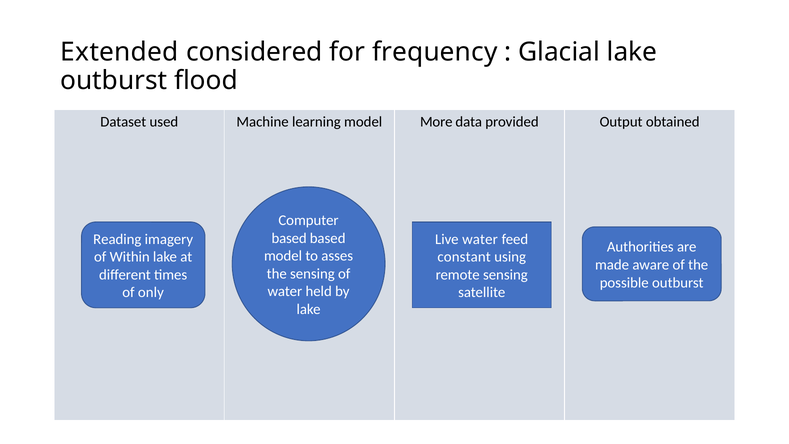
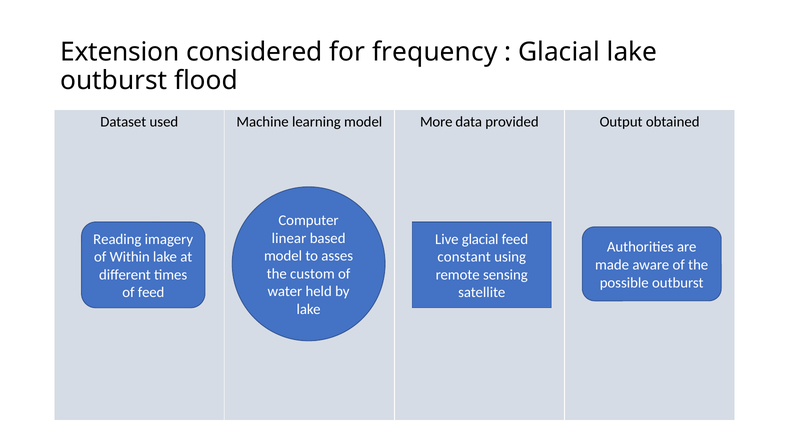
Extended: Extended -> Extension (120, 52)
based: based -> linear (289, 238)
Live water: water -> glacial (480, 239)
the sensing: sensing -> custom (312, 274)
of only: only -> feed (151, 292)
